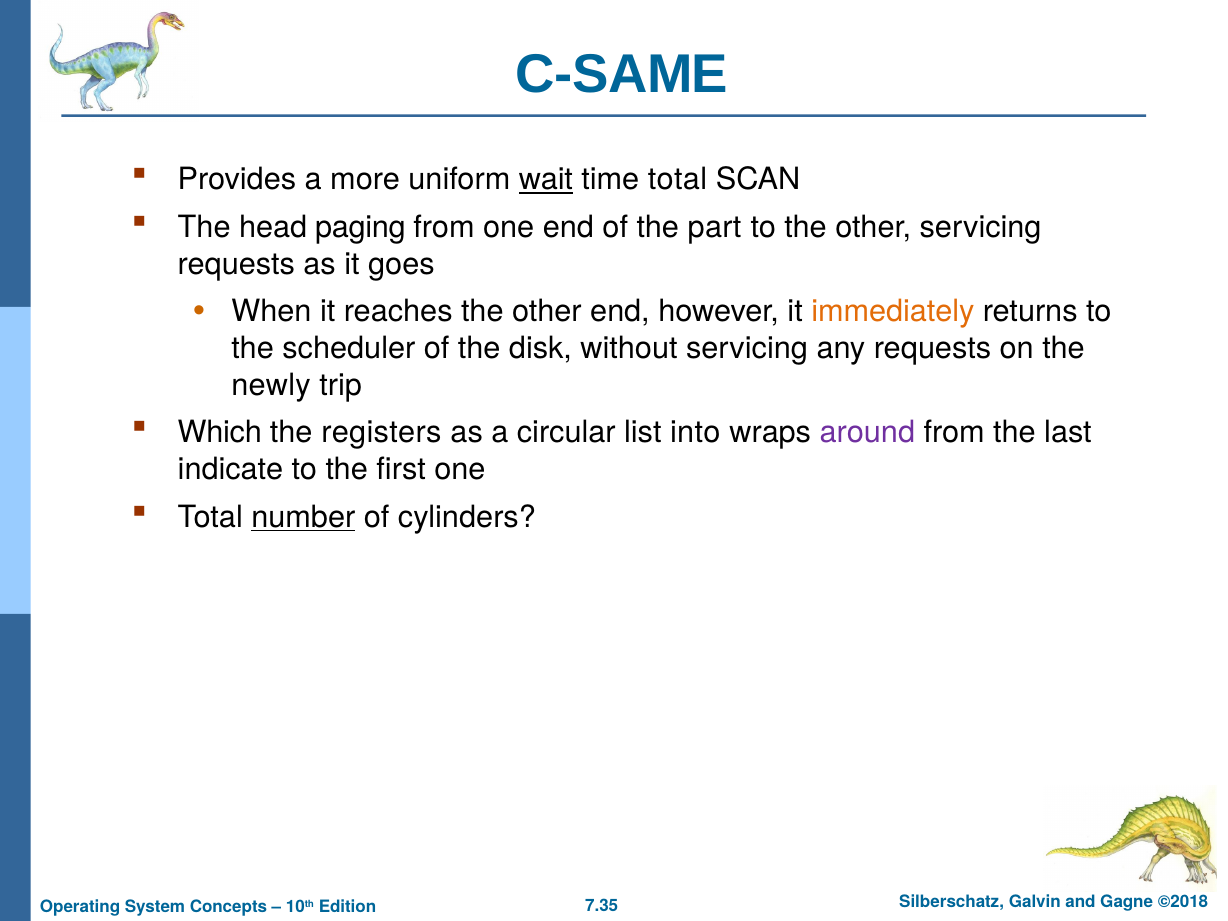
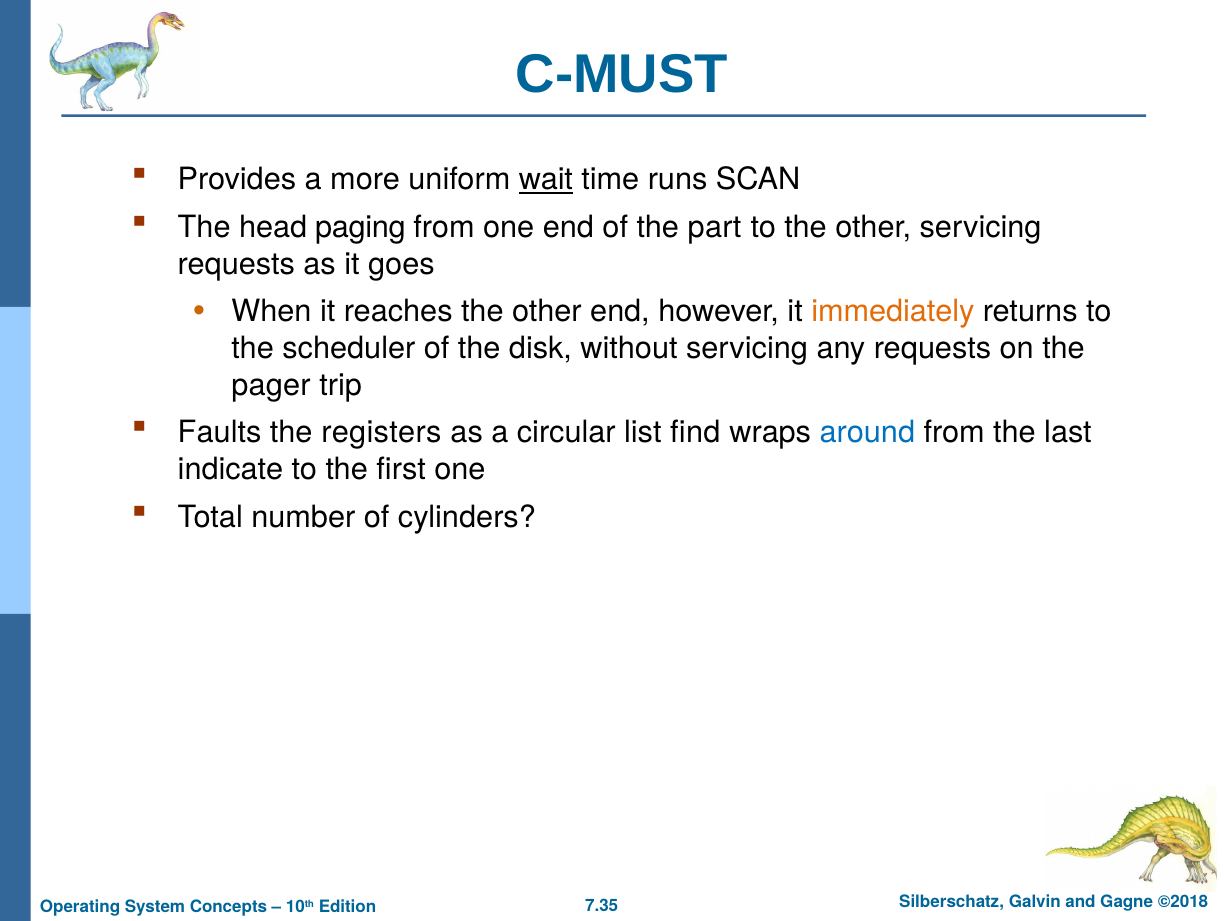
C-SAME: C-SAME -> C-MUST (622, 74)
time total: total -> runs (678, 180)
newly: newly -> pager (271, 385)
Which: Which -> Faults (220, 433)
into: into -> find (695, 433)
around colour: purple -> blue (867, 433)
number underline: present -> none (303, 517)
